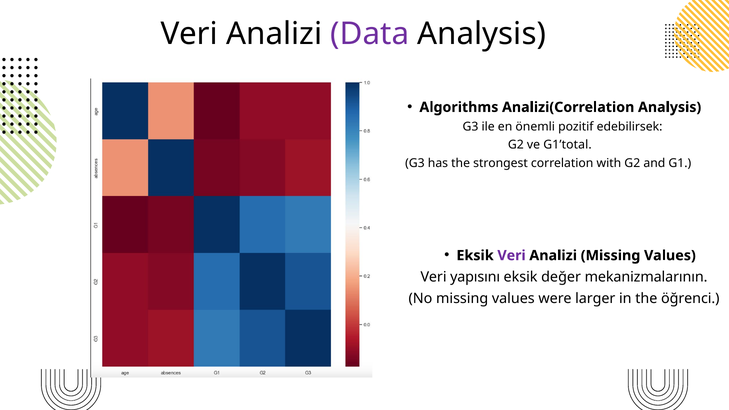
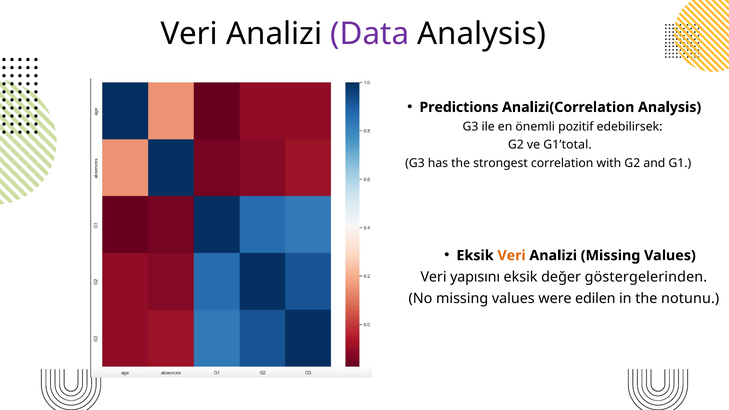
Algorithms: Algorithms -> Predictions (459, 107)
Veri colour: purple -> orange (512, 256)
mekanizmalarının: mekanizmalarının -> göstergelerinden (646, 277)
larger: larger -> edilen (595, 298)
öğrenci: öğrenci -> notunu (690, 298)
